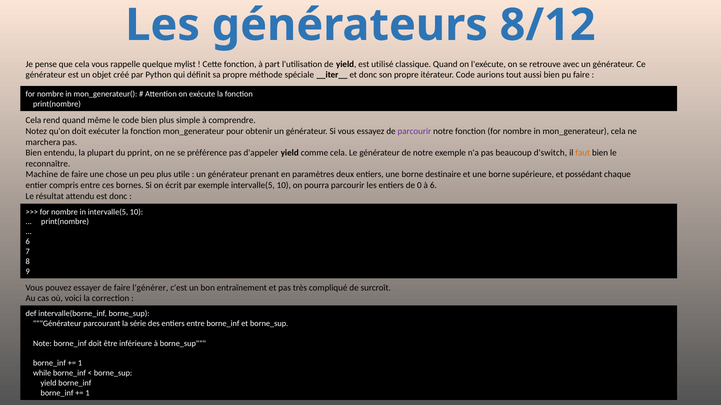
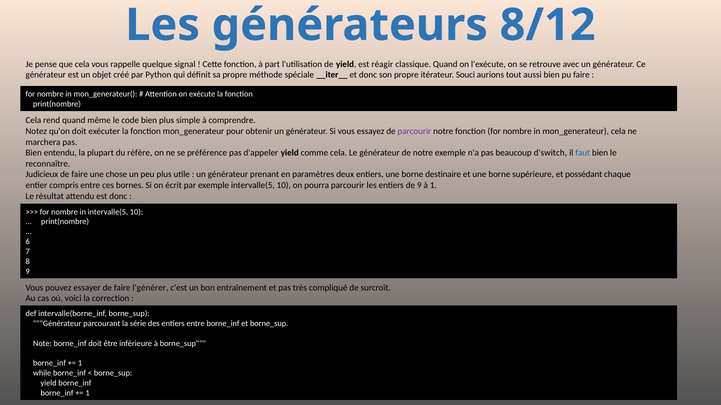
mylist: mylist -> signal (185, 64)
utilisé: utilisé -> réagir (382, 64)
itérateur Code: Code -> Souci (465, 75)
pprint: pprint -> réfère (140, 153)
faut colour: orange -> blue (583, 153)
Machine: Machine -> Judicieux (42, 175)
de 0: 0 -> 9 (419, 186)
à 6: 6 -> 1 (433, 186)
